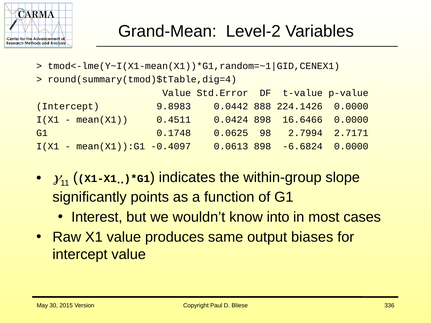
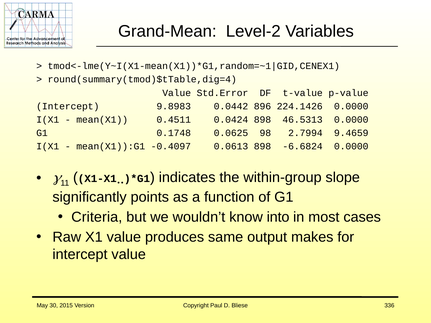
888: 888 -> 896 (262, 106)
16.6466: 16.6466 -> 46.5313 (303, 120)
2.7171: 2.7171 -> 9.4659 (351, 133)
Interest: Interest -> Criteria (97, 217)
biases: biases -> makes (312, 237)
